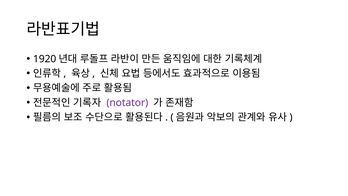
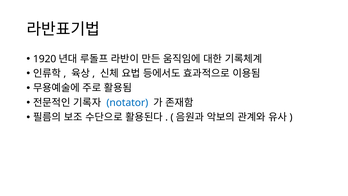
notator colour: purple -> blue (127, 103)
